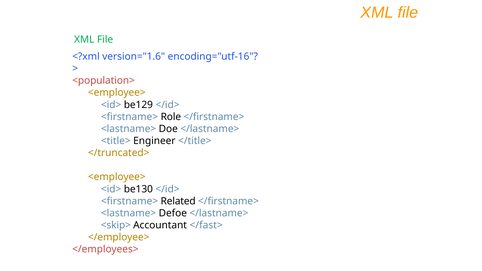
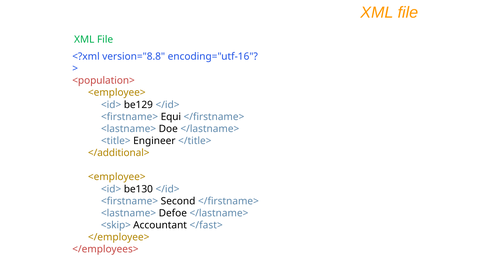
version="1.6: version="1.6 -> version="8.8 (134, 57)
Role: Role -> Equi (171, 117)
</truncated>: </truncated> -> </additional> (119, 153)
Related: Related -> Second (178, 201)
